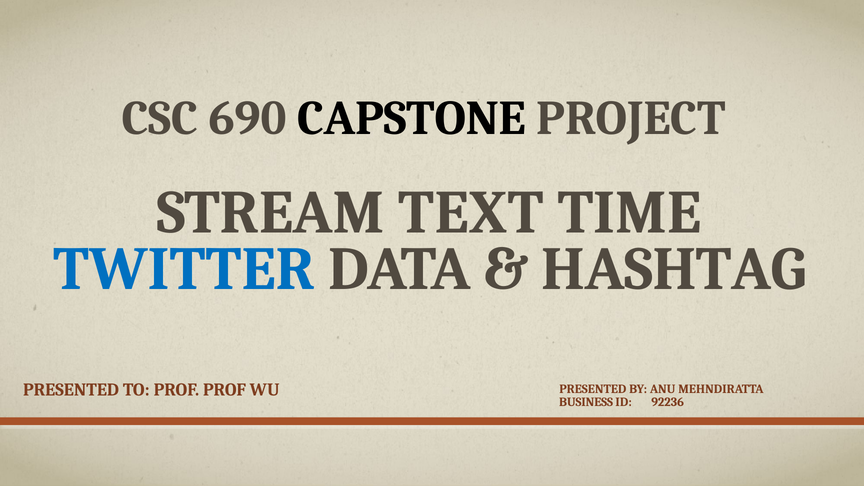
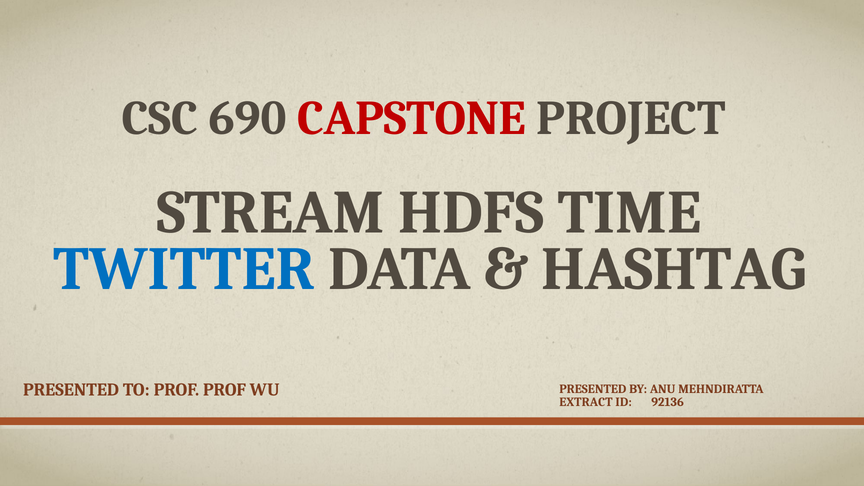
CAPSTONE colour: black -> red (412, 118)
TEXT: TEXT -> HDFS (471, 213)
BUSINESS: BUSINESS -> EXTRACT (586, 402)
92236: 92236 -> 92136 (668, 402)
